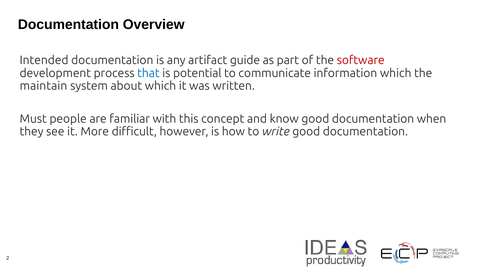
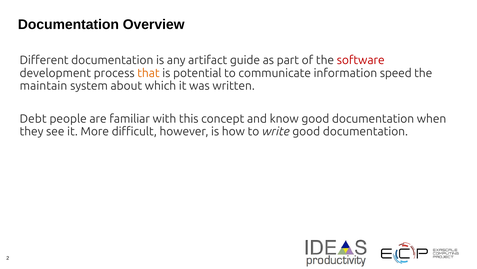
Intended: Intended -> Different (44, 60)
that colour: blue -> orange (148, 73)
information which: which -> speed (396, 73)
Must: Must -> Debt (33, 119)
